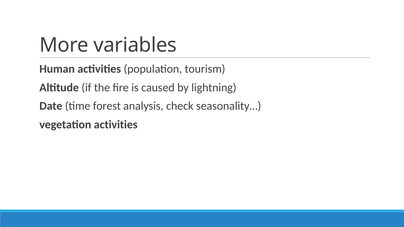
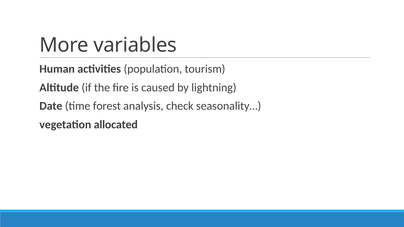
vegetation activities: activities -> allocated (116, 125)
